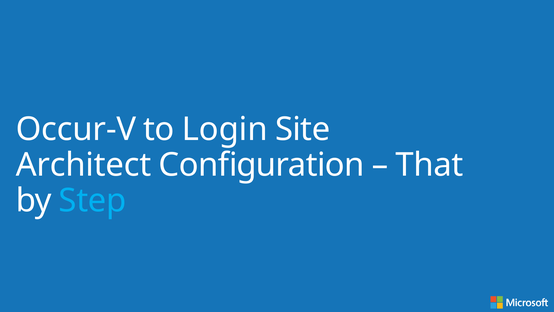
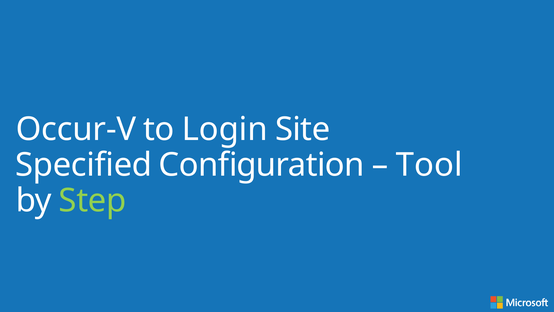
Architect: Architect -> Specified (84, 165)
That: That -> Tool (429, 165)
Step colour: light blue -> light green (92, 201)
